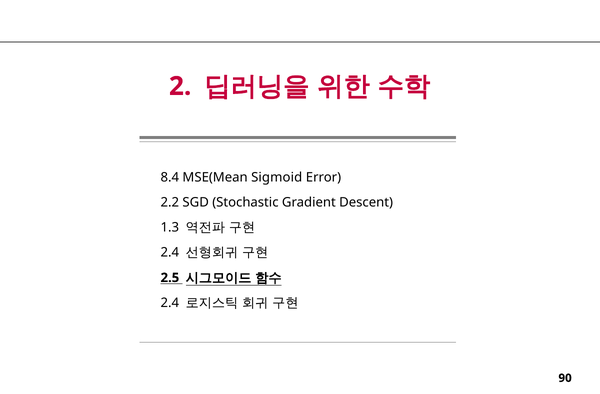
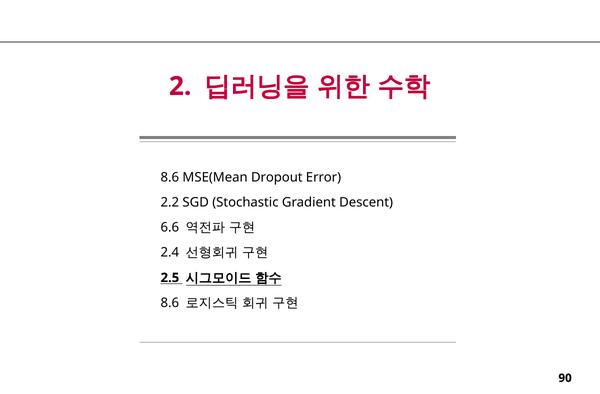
8.4: 8.4 -> 8.6 (170, 177)
Sigmoid: Sigmoid -> Dropout (277, 177)
1.3: 1.3 -> 6.6 (170, 228)
2.4: 2.4 -> 8.6 (170, 303)
